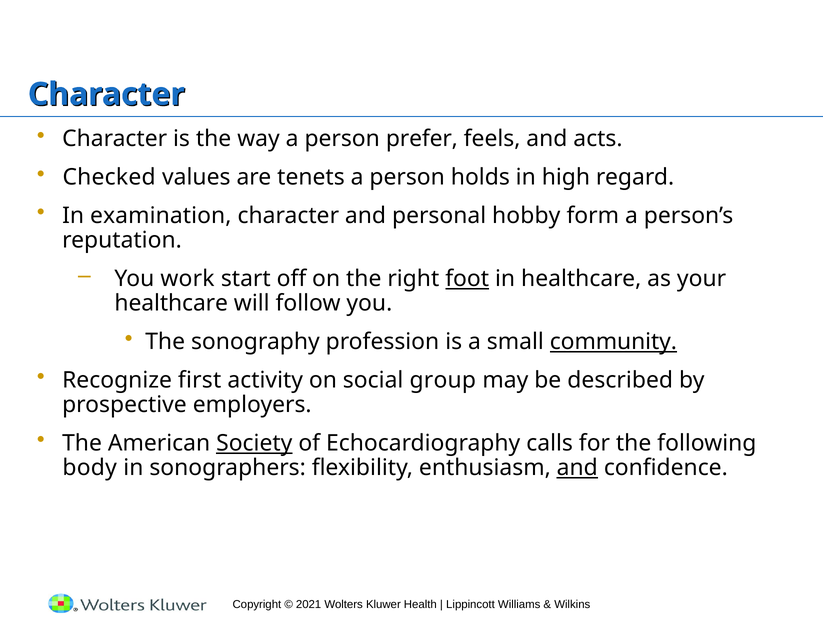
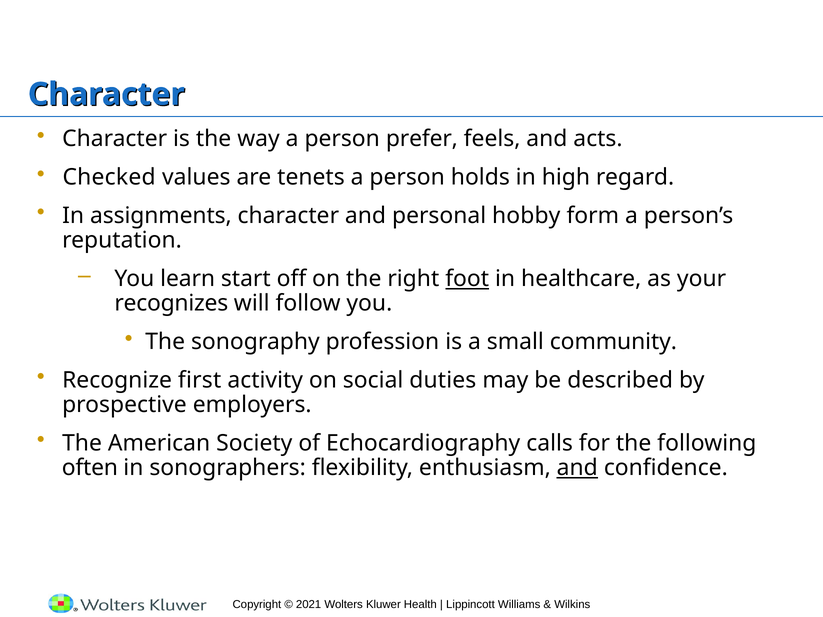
examination: examination -> assignments (161, 216)
work: work -> learn (188, 279)
healthcare: healthcare -> recognizes (171, 304)
community underline: present -> none (613, 342)
group: group -> duties (443, 380)
Society underline: present -> none (254, 443)
body: body -> often (90, 468)
